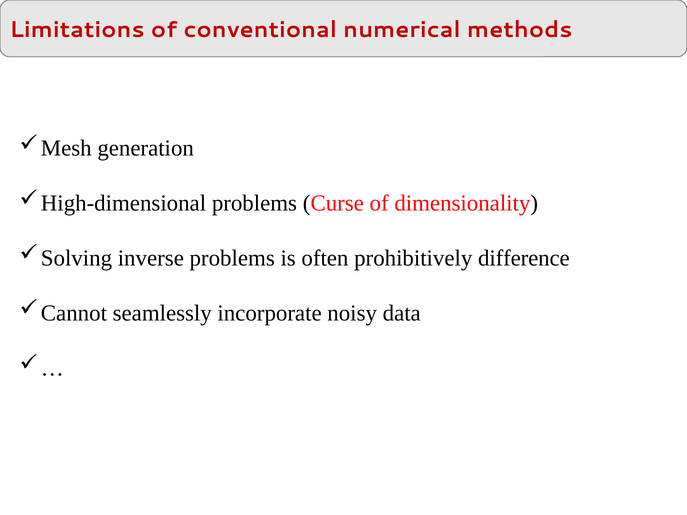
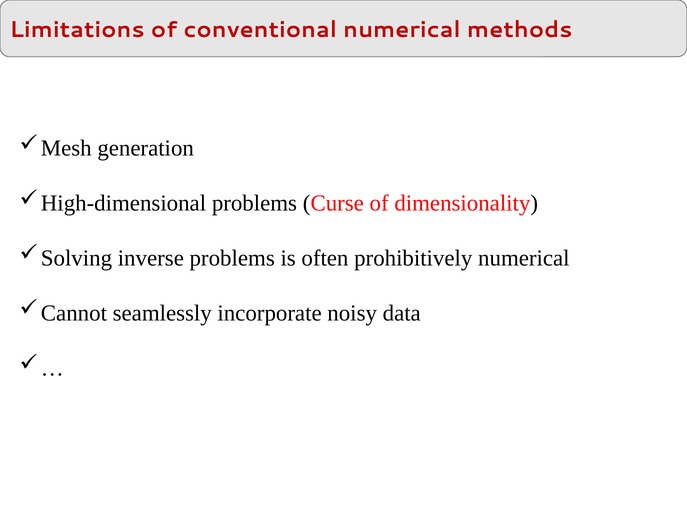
prohibitively difference: difference -> numerical (524, 258)
